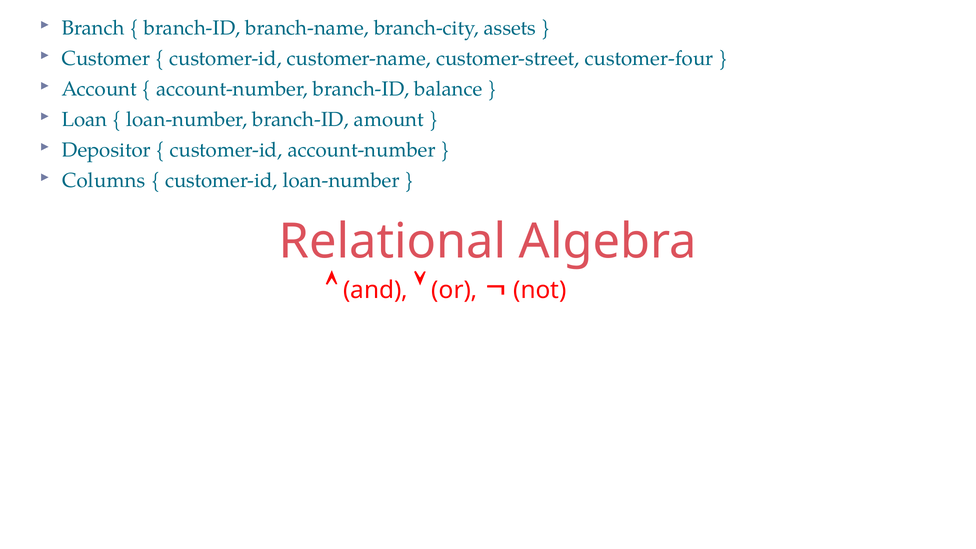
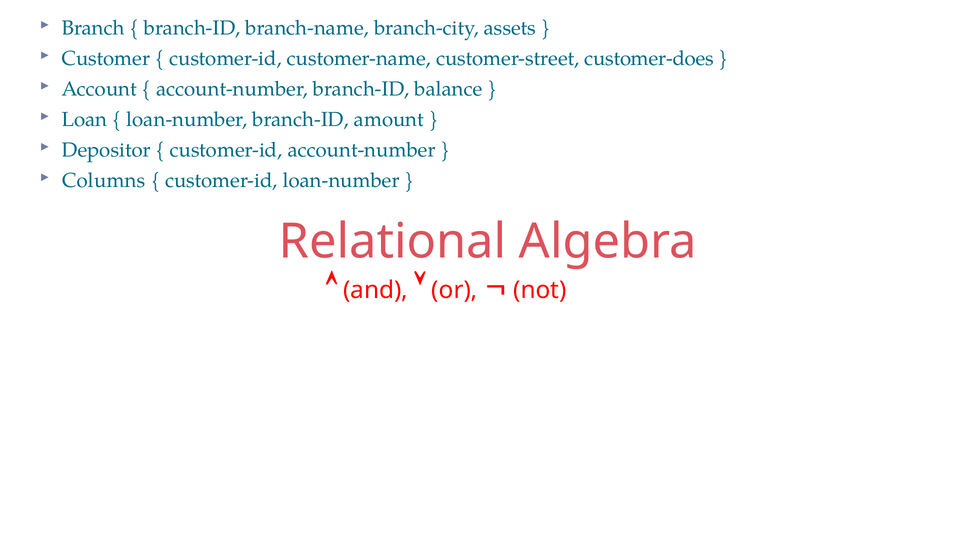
customer-four: customer-four -> customer-does (649, 59)
